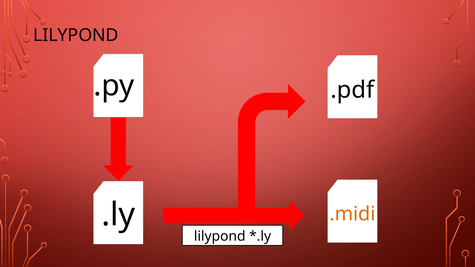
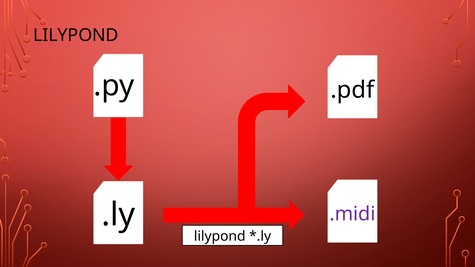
.midi colour: orange -> purple (352, 214)
